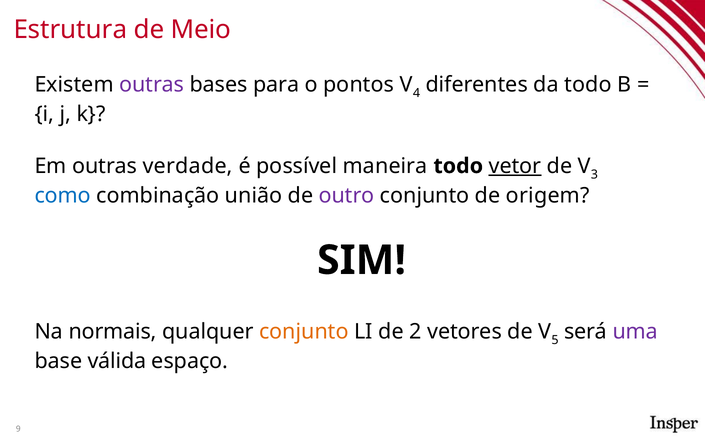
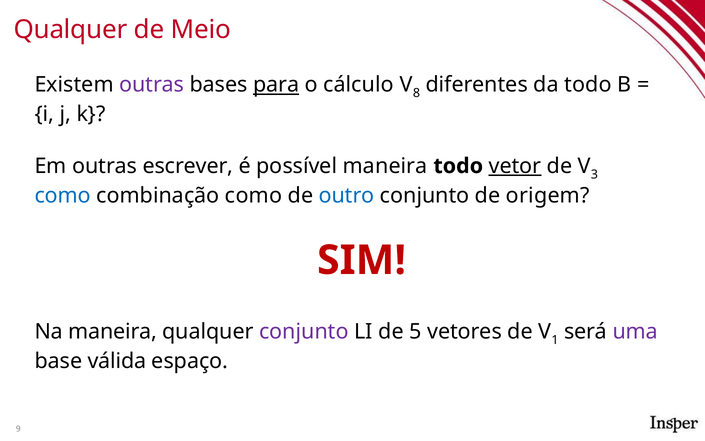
Estrutura: Estrutura -> Qualquer (70, 30)
para underline: none -> present (276, 85)
pontos: pontos -> cálculo (359, 85)
4: 4 -> 8 (417, 93)
verdade: verdade -> escrever (188, 166)
combinação união: união -> como (254, 195)
outro colour: purple -> blue (347, 195)
SIM colour: black -> red (362, 260)
Na normais: normais -> maneira (113, 331)
conjunto colour: orange -> purple (304, 331)
2: 2 -> 5 (415, 331)
5: 5 -> 1 (555, 340)
